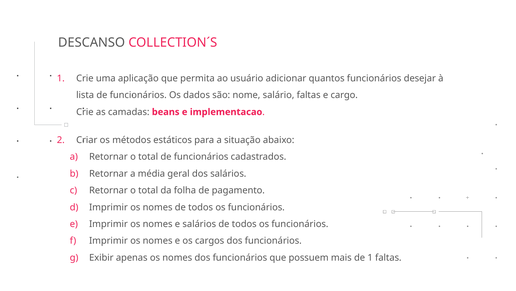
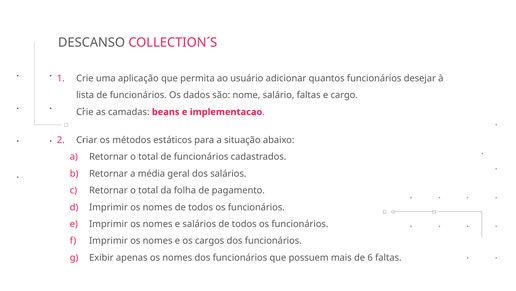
de 1: 1 -> 6 (370, 257)
